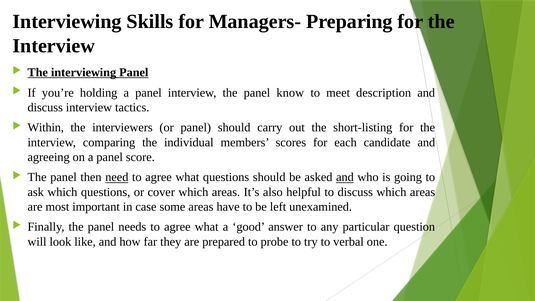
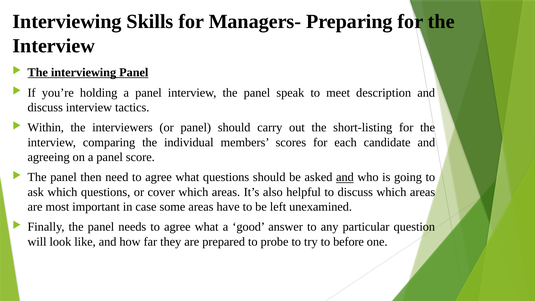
know: know -> speak (290, 93)
need underline: present -> none (117, 177)
verbal: verbal -> before (349, 242)
